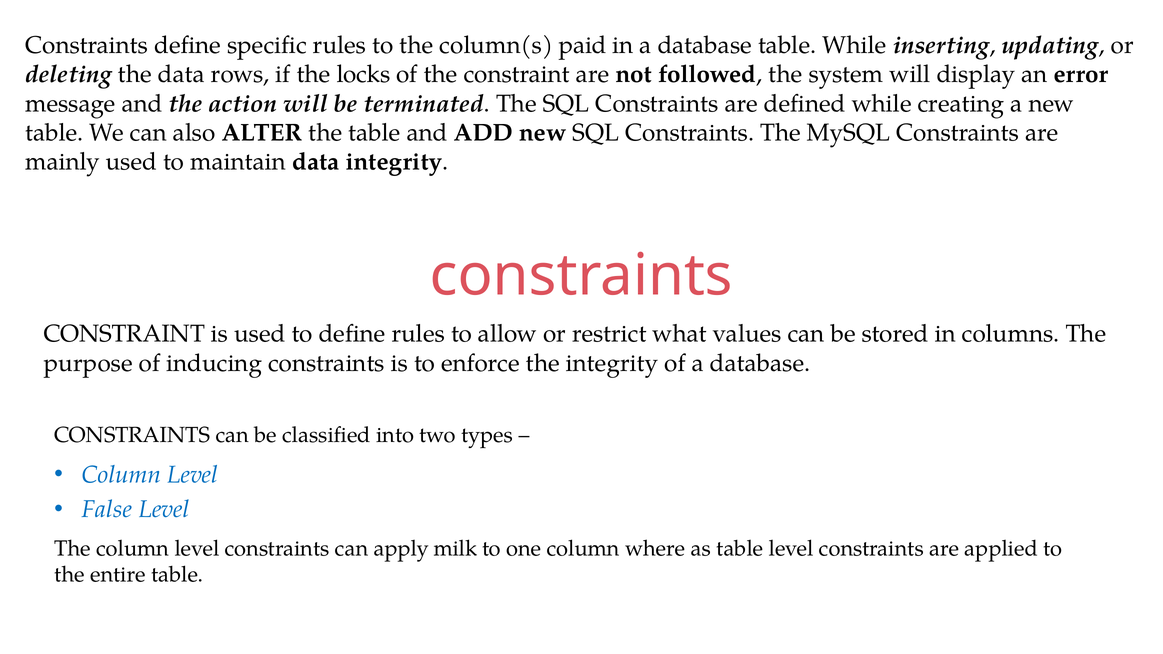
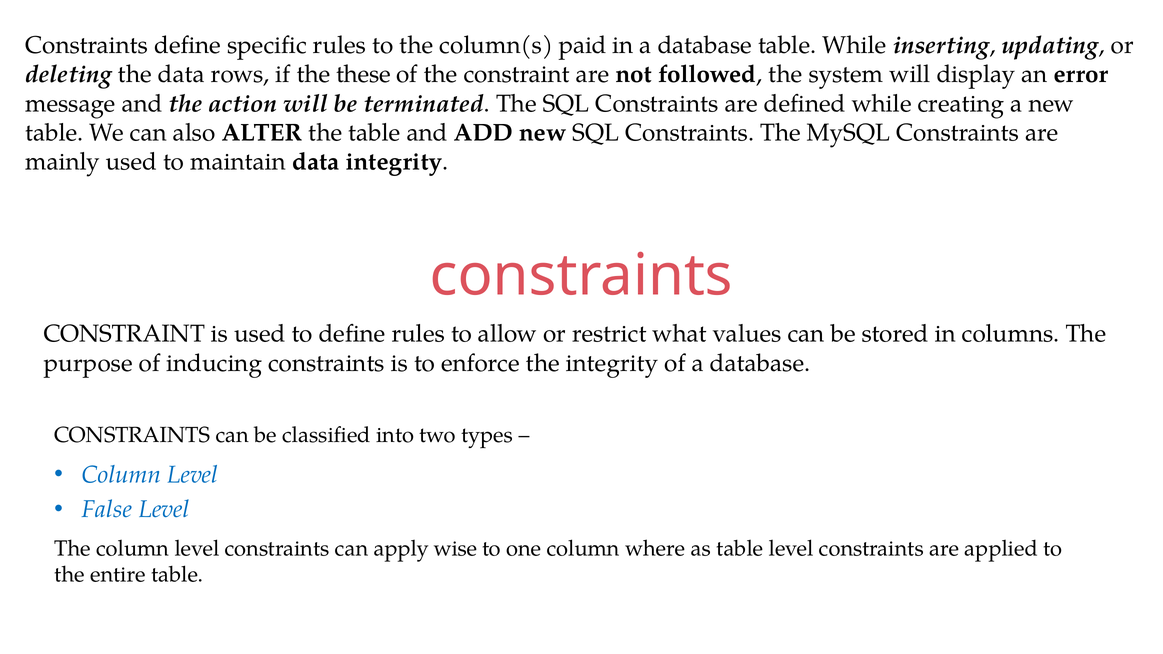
locks: locks -> these (364, 74)
milk: milk -> wise (456, 549)
